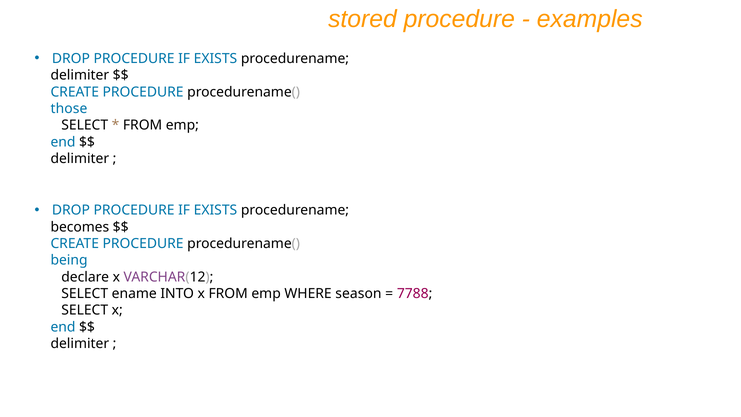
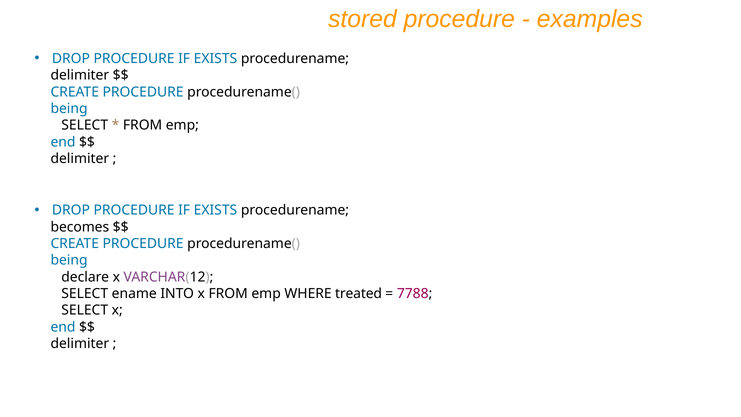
those: those -> being (69, 109)
season: season -> treated (359, 294)
